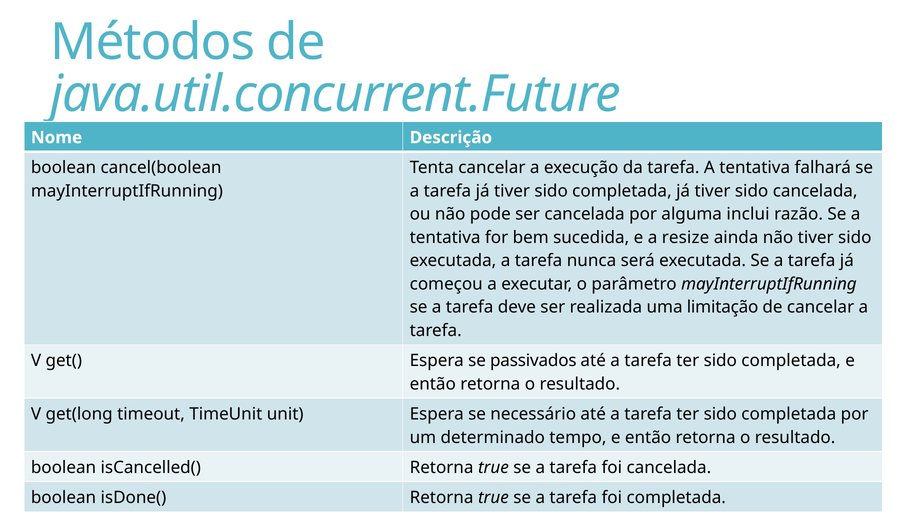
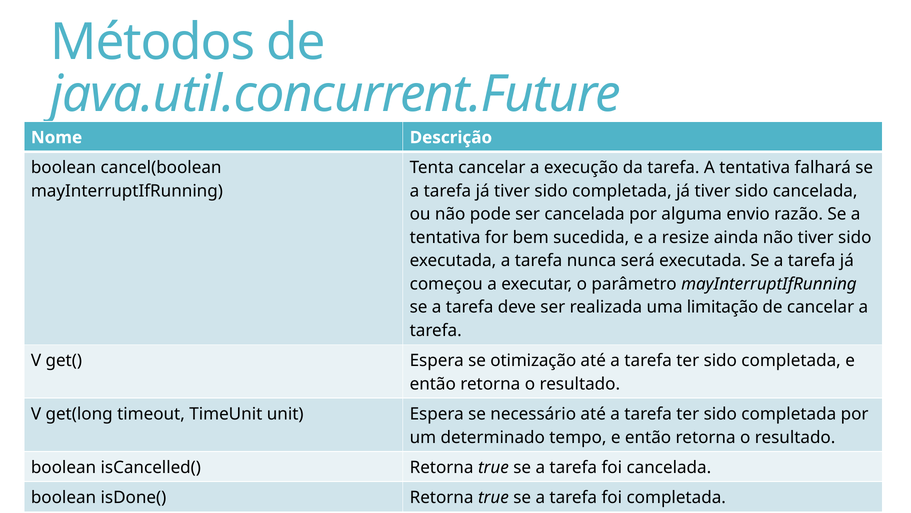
inclui: inclui -> envio (748, 214)
passivados: passivados -> otimização (533, 360)
